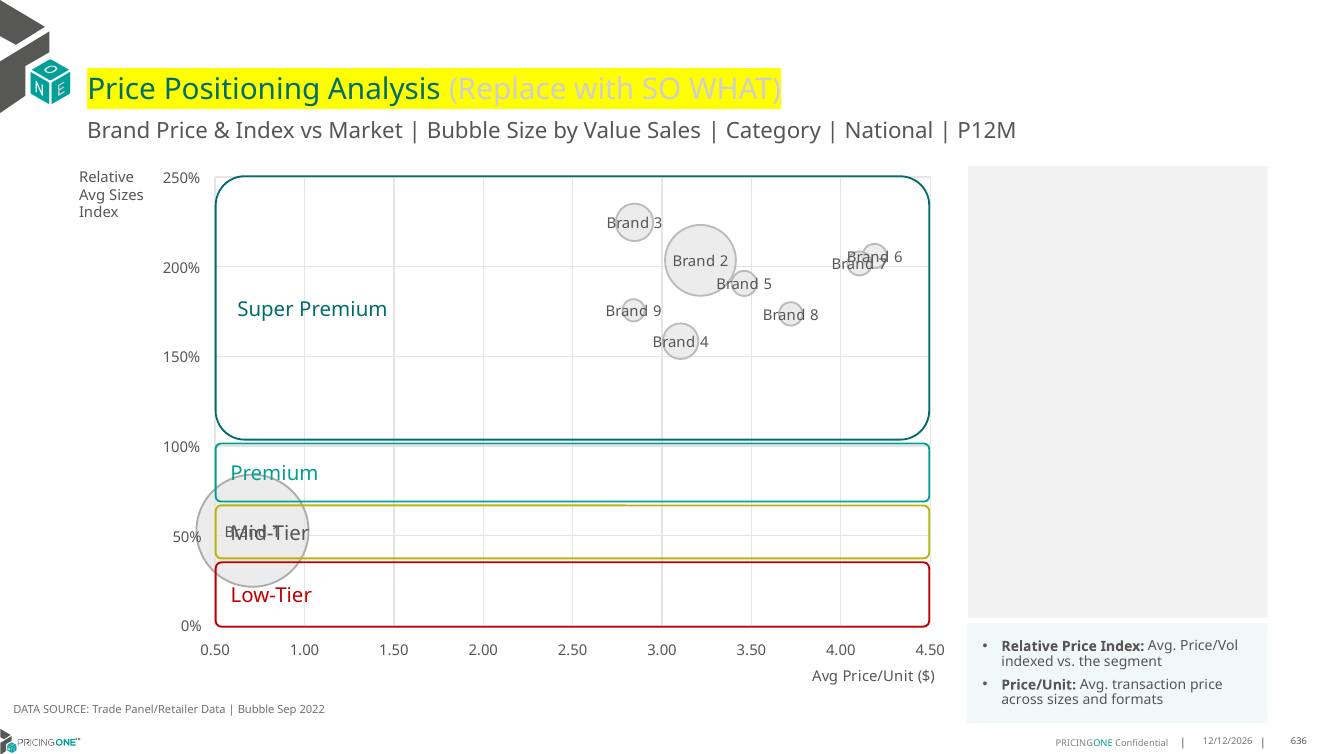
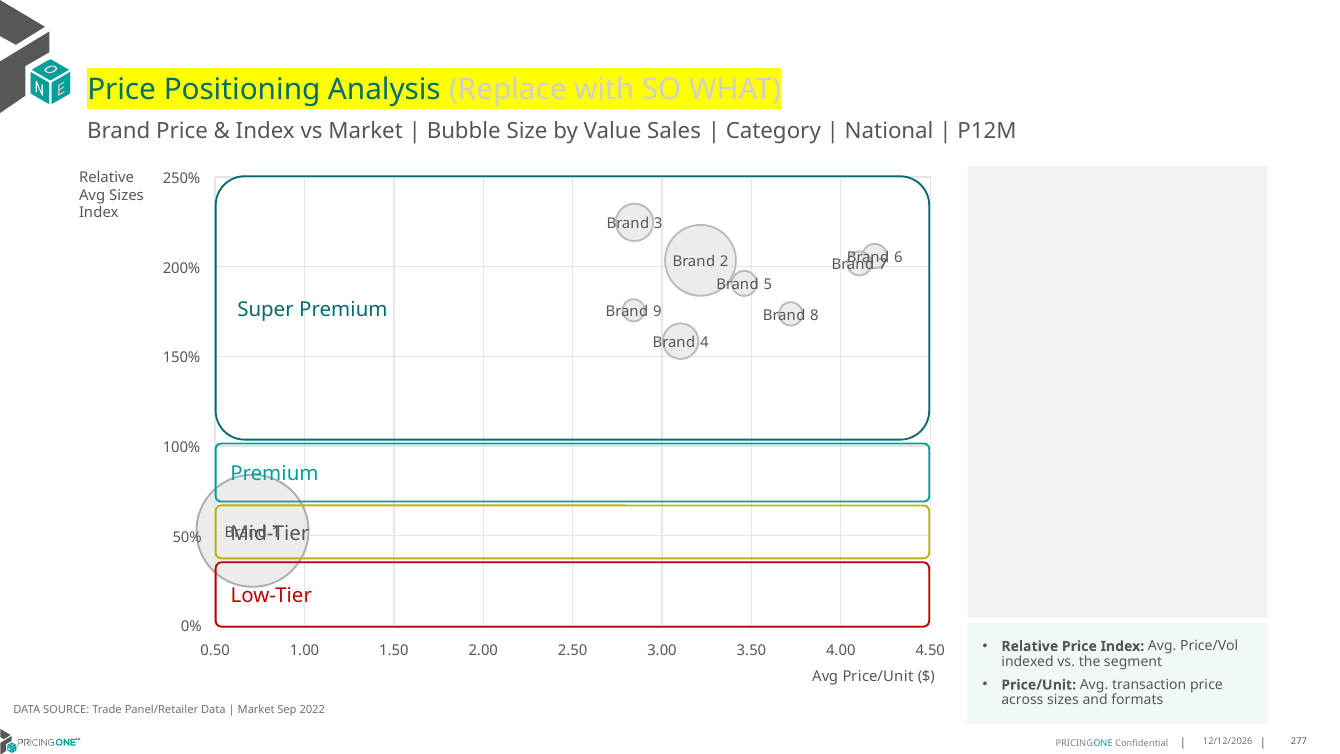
Bubble: Bubble -> Market (256, 710)
636: 636 -> 277 (1299, 741)
